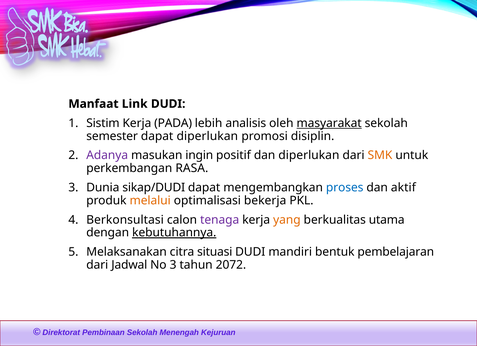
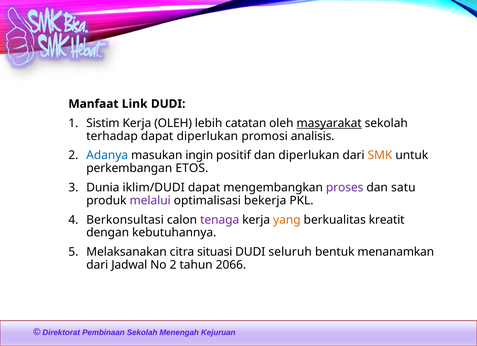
Kerja PADA: PADA -> OLEH (173, 123)
analisis: analisis -> catatan (246, 123)
semester: semester -> terhadap (112, 136)
disiplin: disiplin -> analisis (313, 136)
Adanya colour: purple -> blue (107, 155)
RASA: RASA -> ETOS (192, 168)
sikap/DUDI: sikap/DUDI -> iklim/DUDI (154, 187)
proses colour: blue -> purple (345, 187)
aktif: aktif -> satu (403, 187)
melalui colour: orange -> purple (150, 200)
utama: utama -> kreatit (387, 220)
kebutuhannya underline: present -> none (174, 232)
mandiri: mandiri -> seluruh (290, 252)
pembelajaran: pembelajaran -> menanamkan (396, 252)
No 3: 3 -> 2 (173, 265)
2072: 2072 -> 2066 (231, 265)
